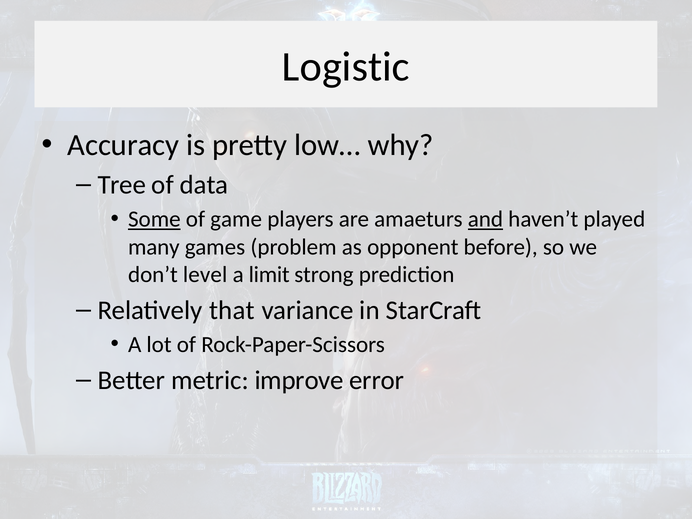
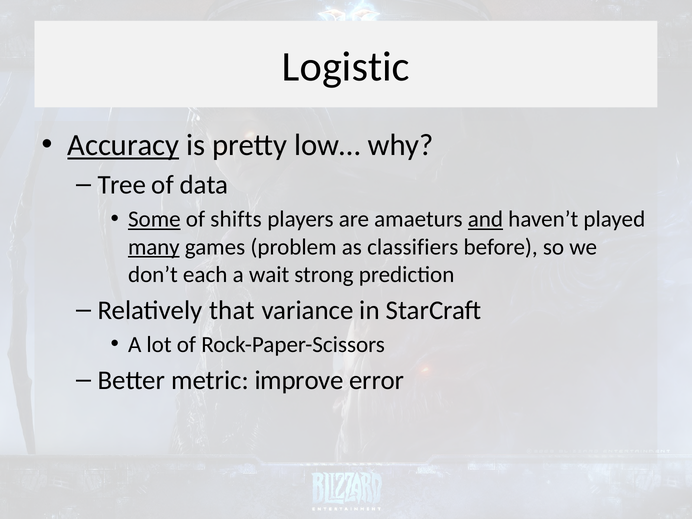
Accuracy underline: none -> present (123, 145)
game: game -> shifts (236, 219)
many underline: none -> present (154, 247)
opponent: opponent -> classifiers (413, 247)
level: level -> each (205, 275)
limit: limit -> wait (269, 275)
